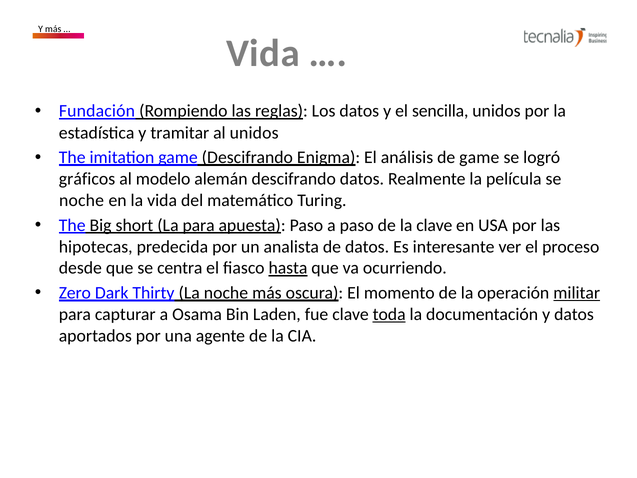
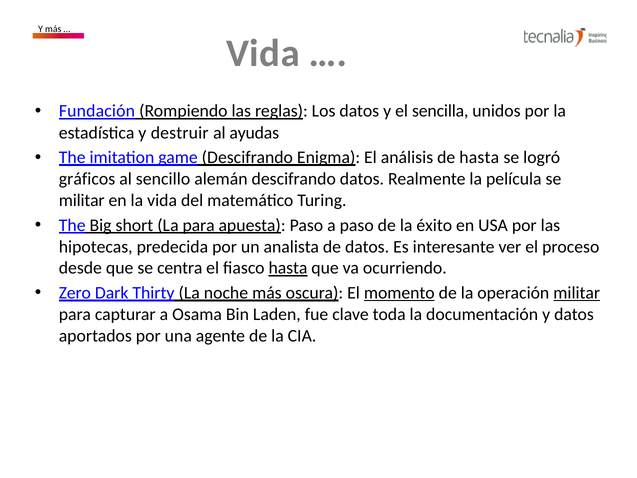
tramitar: tramitar -> destruir (180, 133)
al unidos: unidos -> ayudas (254, 133)
de game: game -> hasta (479, 157)
modelo: modelo -> sencillo (163, 179)
noche: noche -> militar (82, 200)
la clave: clave -> éxito (434, 225)
momento underline: none -> present (399, 293)
toda underline: present -> none (389, 314)
